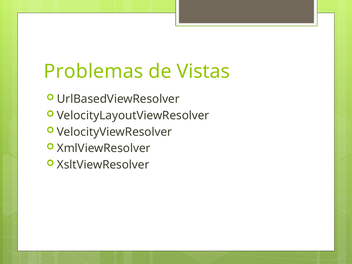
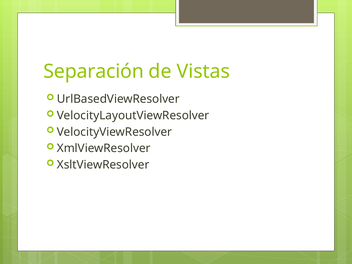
Problemas: Problemas -> Separación (94, 71)
